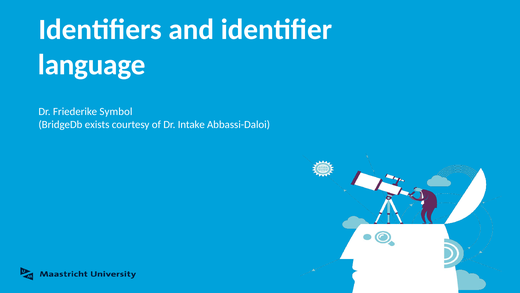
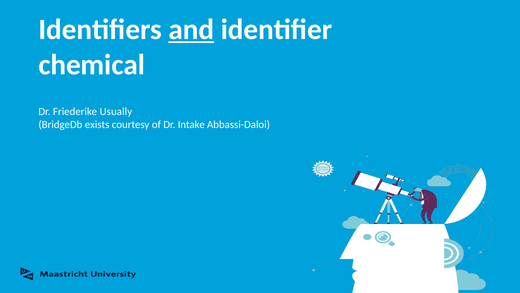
and underline: none -> present (191, 30)
language: language -> chemical (92, 65)
Symbol: Symbol -> Usually (116, 111)
